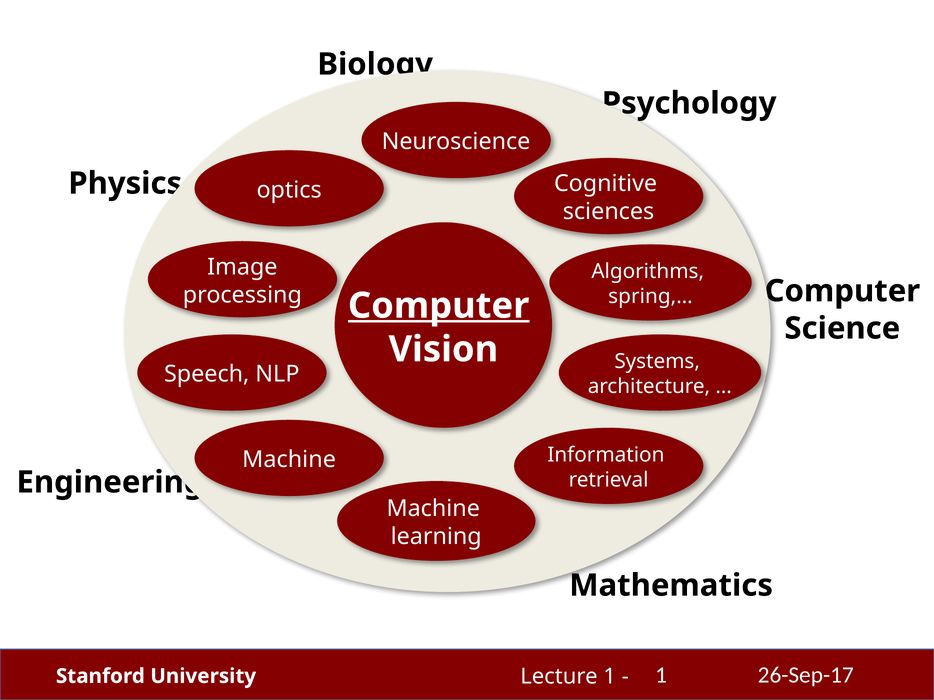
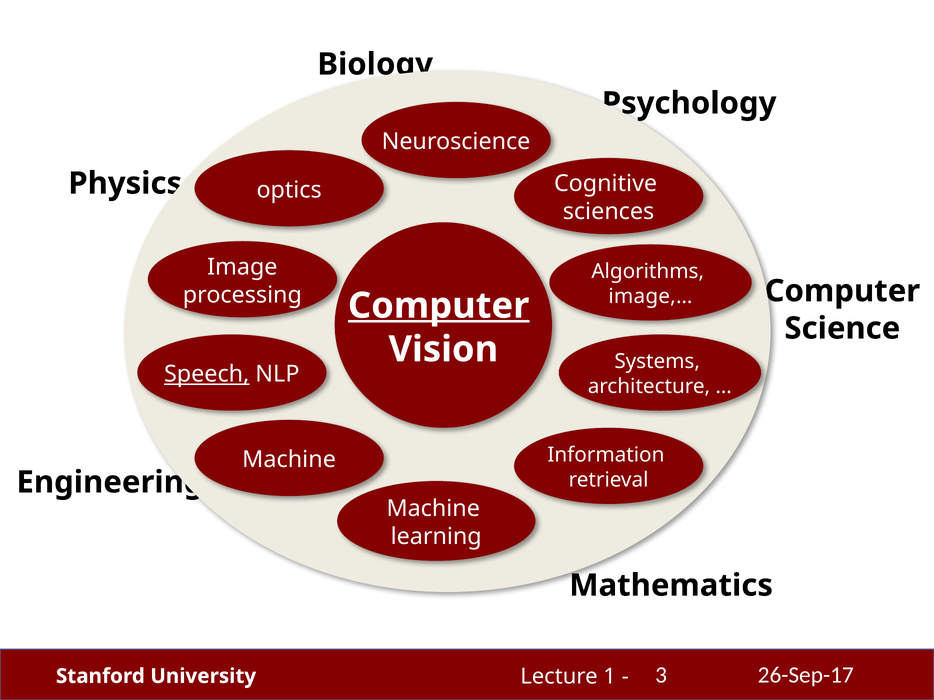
spring,…: spring,… -> image,… (650, 297)
Speech underline: none -> present (207, 374)
1: 1 -> 3 (661, 676)
